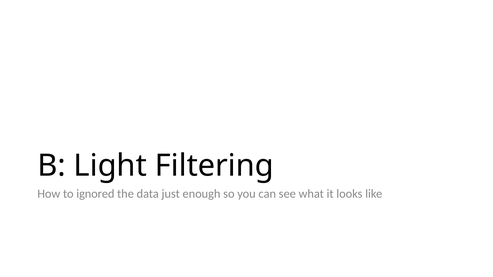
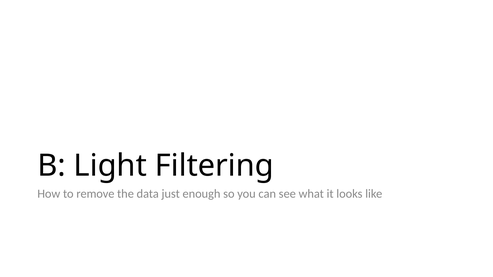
ignored: ignored -> remove (95, 194)
